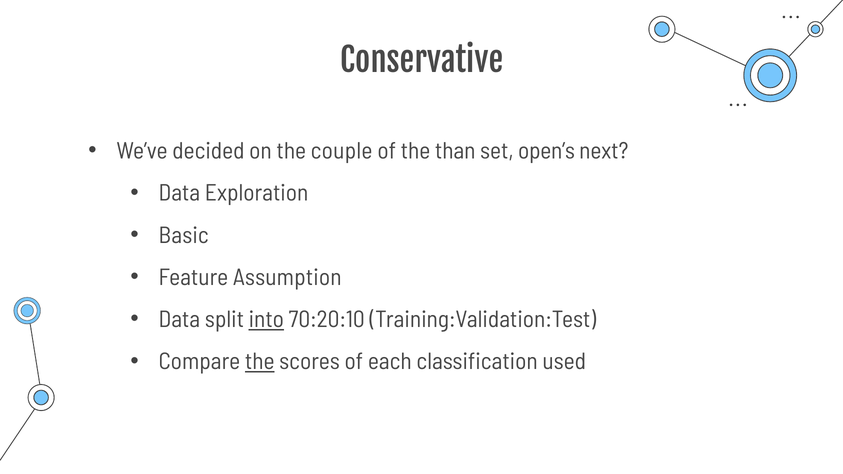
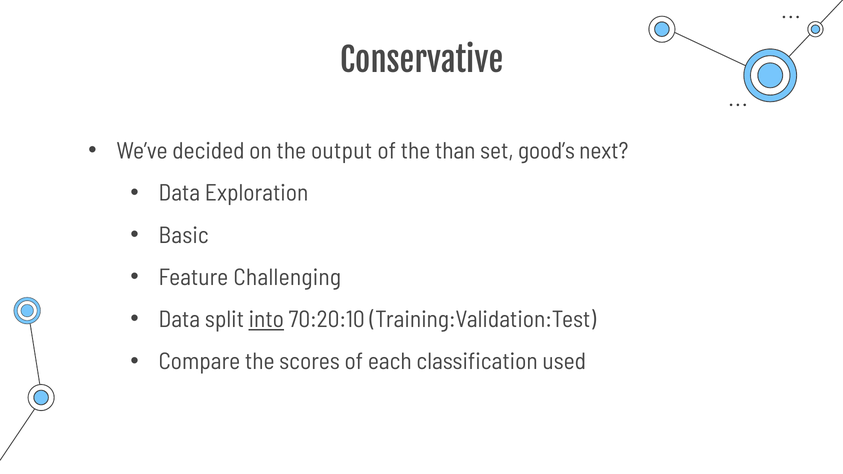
couple: couple -> output (342, 151)
open’s: open’s -> good’s (547, 151)
Assumption: Assumption -> Challenging (287, 278)
the underline: present -> none (260, 362)
